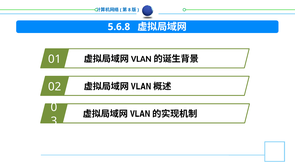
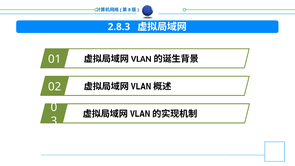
5.6.8: 5.6.8 -> 2.8.3 (119, 27)
